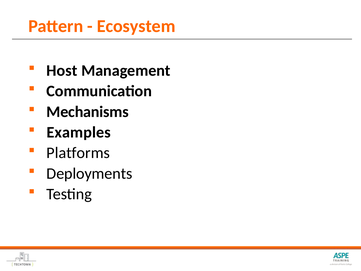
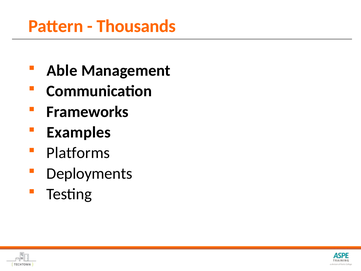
Ecosystem: Ecosystem -> Thousands (136, 26)
Host: Host -> Able (62, 71)
Mechanisms: Mechanisms -> Frameworks (88, 112)
